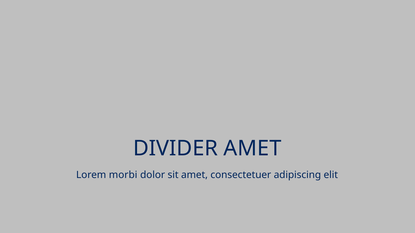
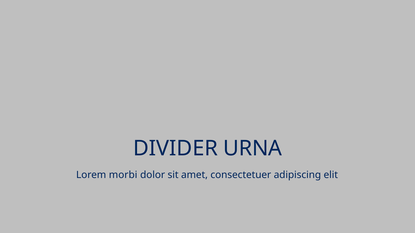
DIVIDER AMET: AMET -> URNA (253, 149)
